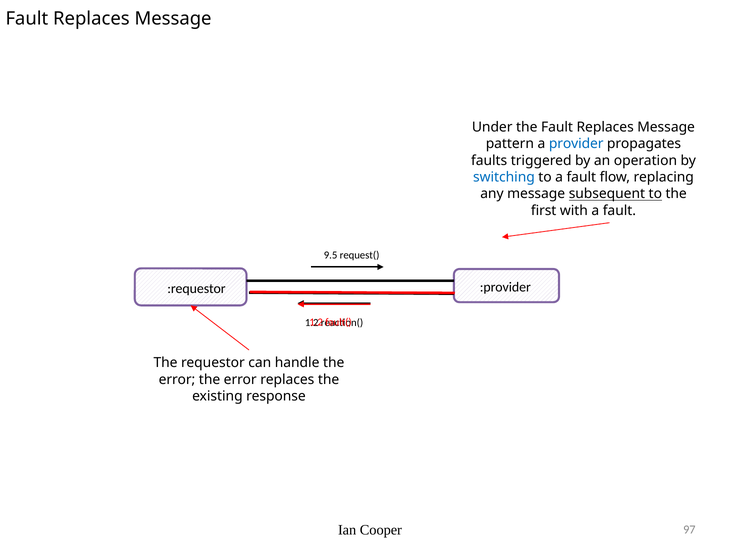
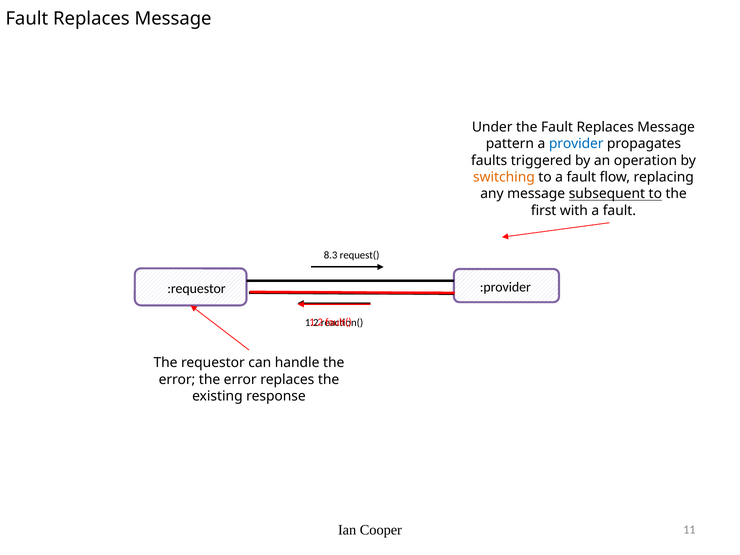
switching colour: blue -> orange (504, 177)
9.5: 9.5 -> 8.3 (331, 255)
97: 97 -> 11 (689, 530)
